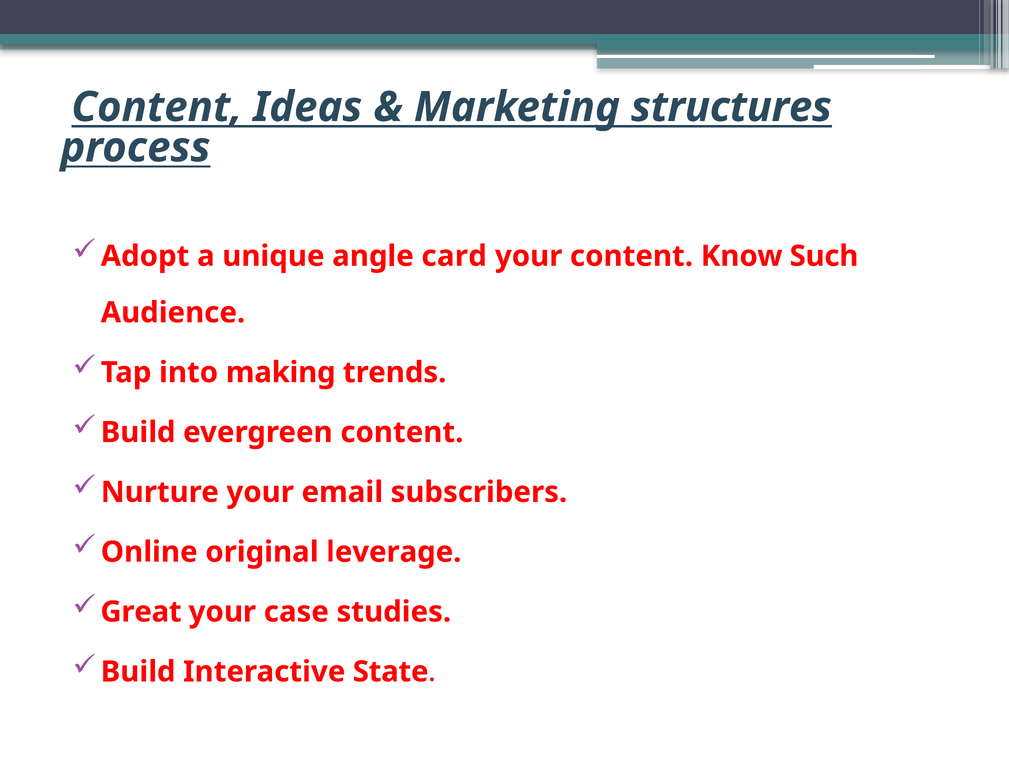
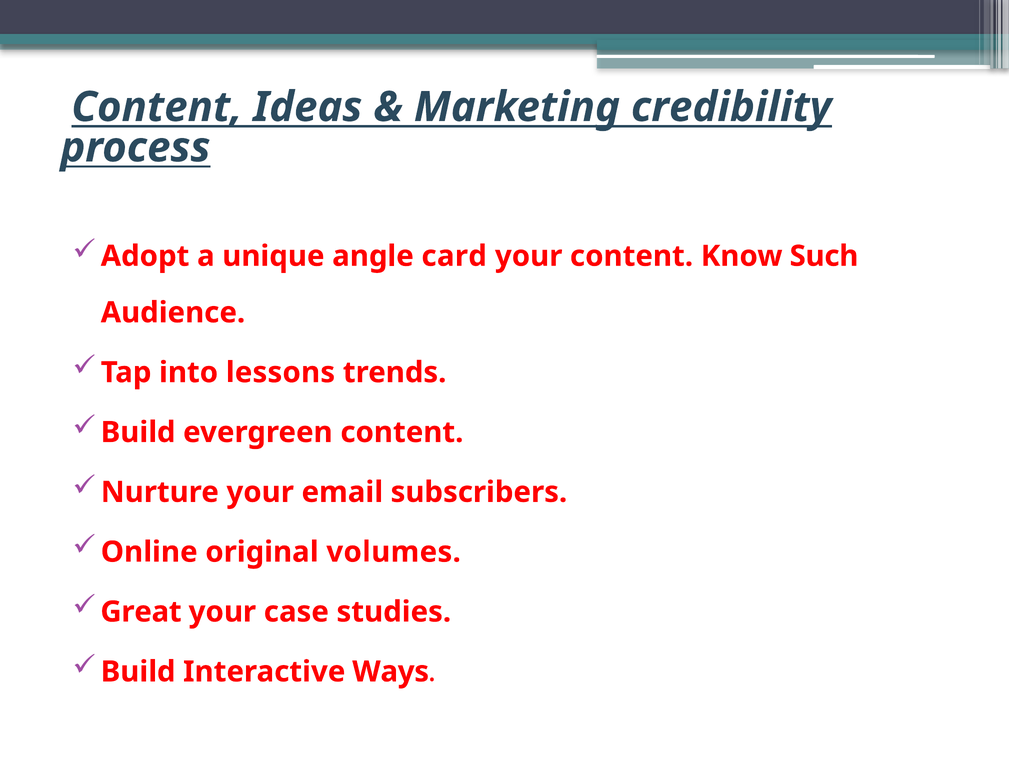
structures: structures -> credibility (731, 107)
making: making -> lessons (280, 372)
leverage: leverage -> volumes (394, 552)
State: State -> Ways (391, 671)
